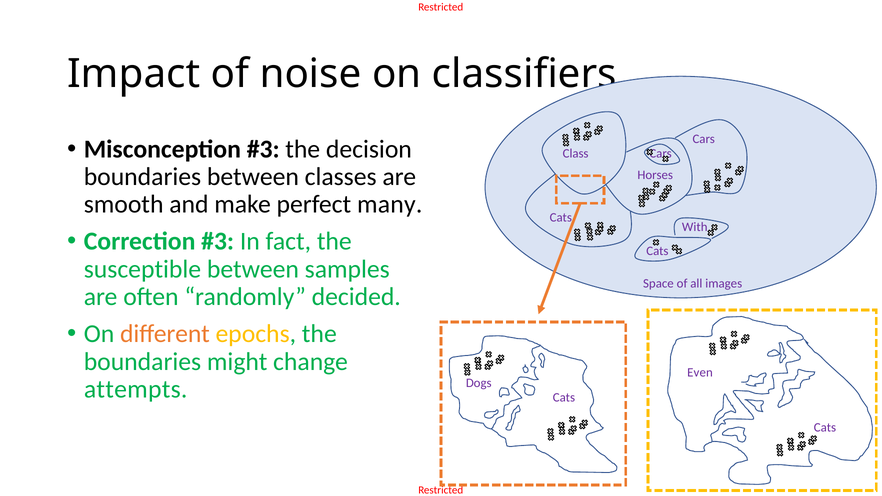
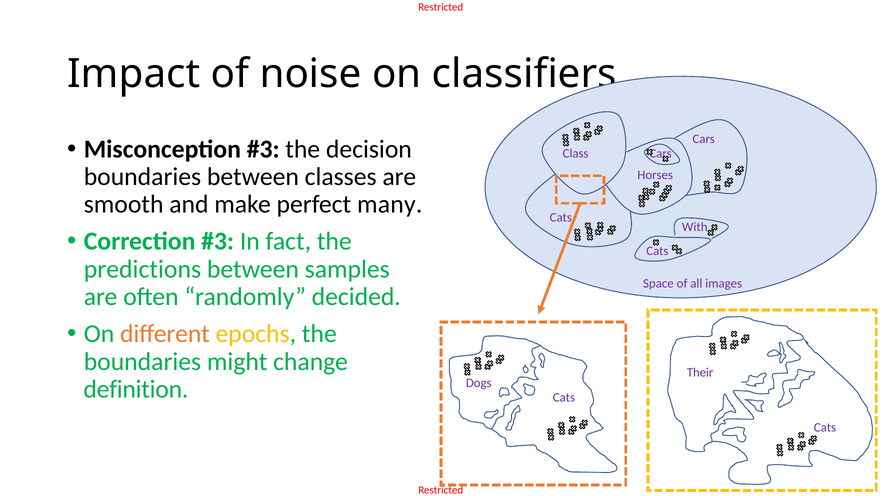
susceptible: susceptible -> predictions (142, 269)
Even: Even -> Their (700, 373)
attempts: attempts -> definition (136, 389)
